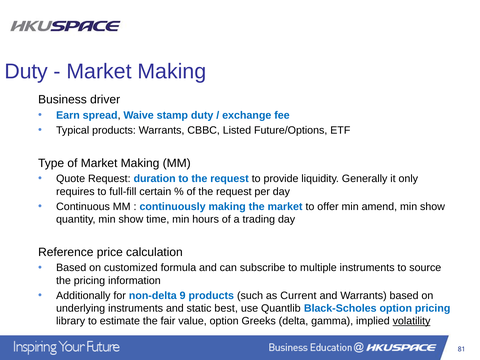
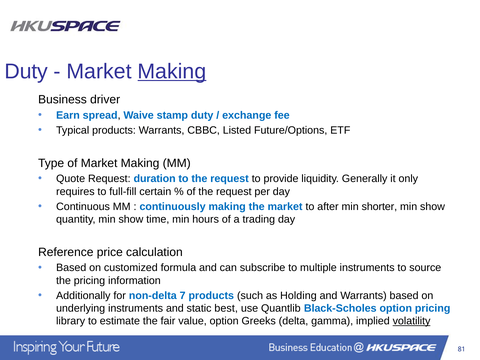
Making underline: none -> present (172, 71)
offer: offer -> after (328, 206)
amend: amend -> shorter (379, 206)
9: 9 -> 7 (183, 296)
Current: Current -> Holding (298, 296)
